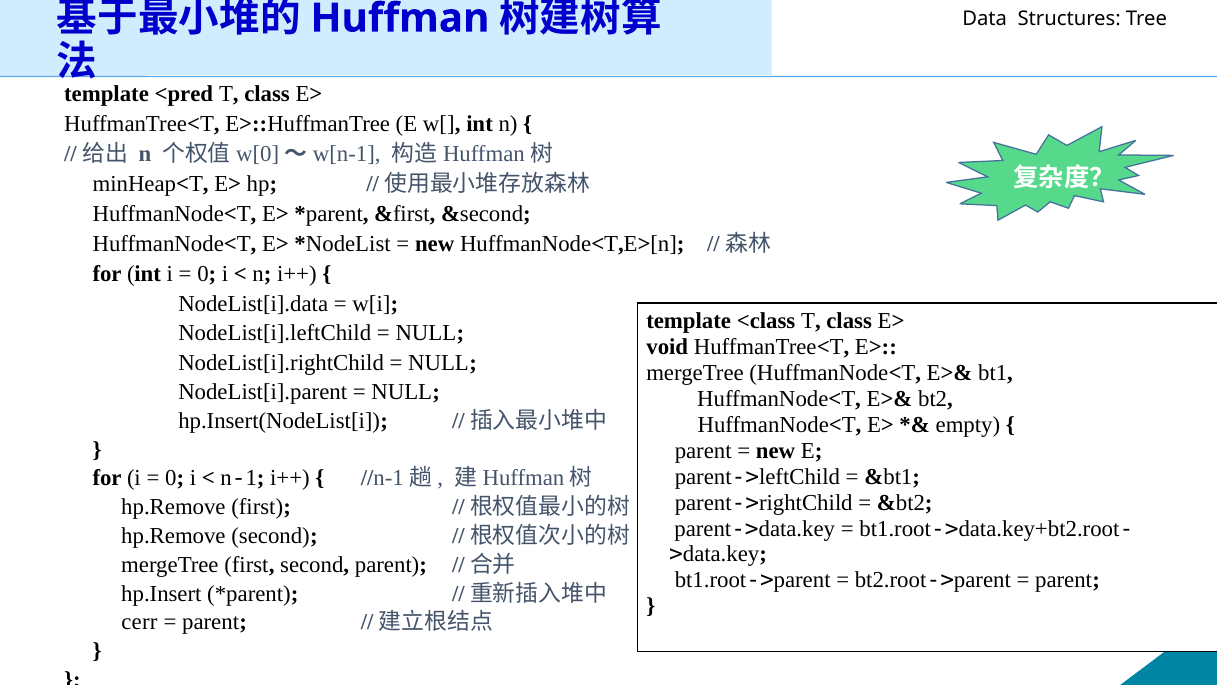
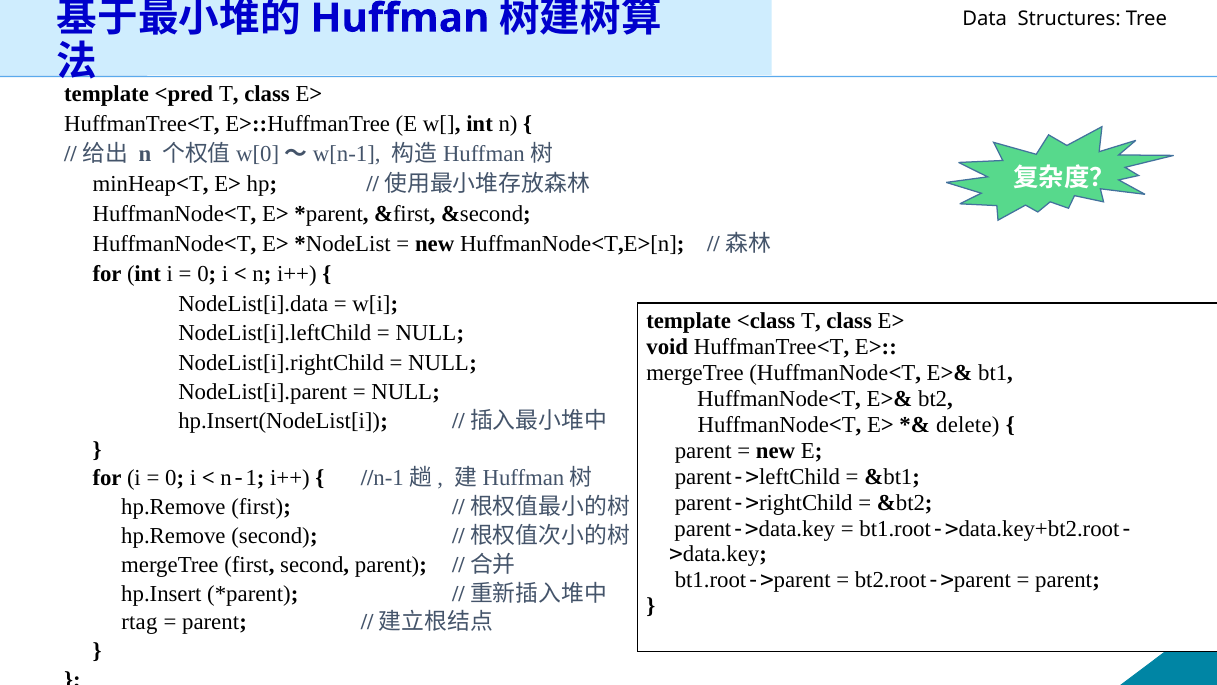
empty: empty -> delete (968, 425)
cerr: cerr -> rtag (139, 622)
